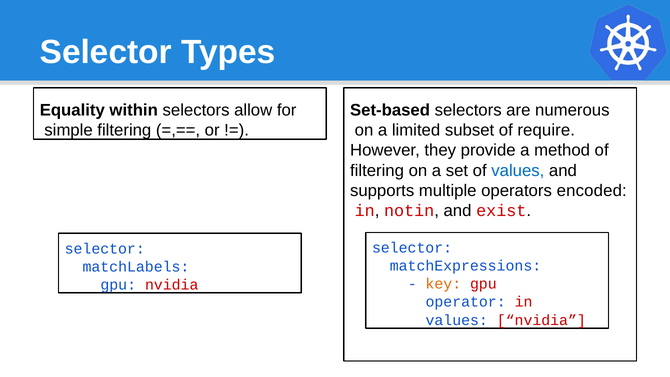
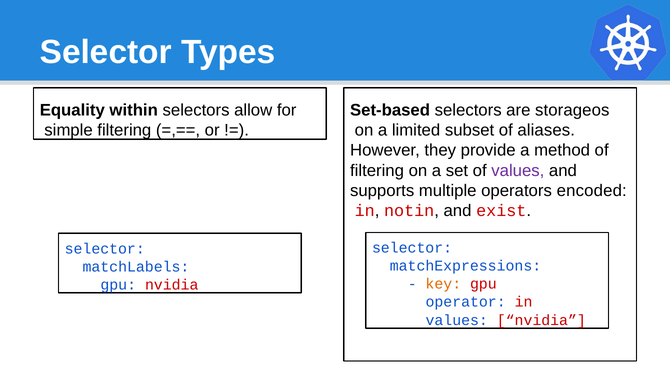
numerous: numerous -> storageos (572, 110)
require: require -> aliases (546, 130)
values colour: blue -> purple (518, 170)
